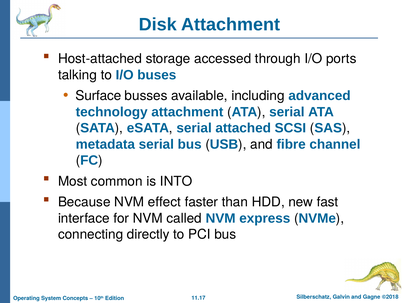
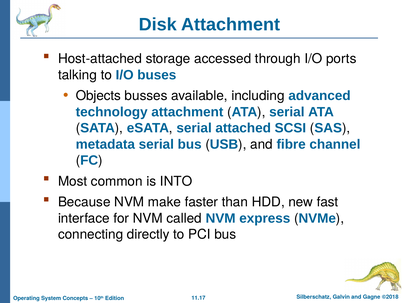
Surface: Surface -> Objects (98, 96)
effect: effect -> make (164, 203)
